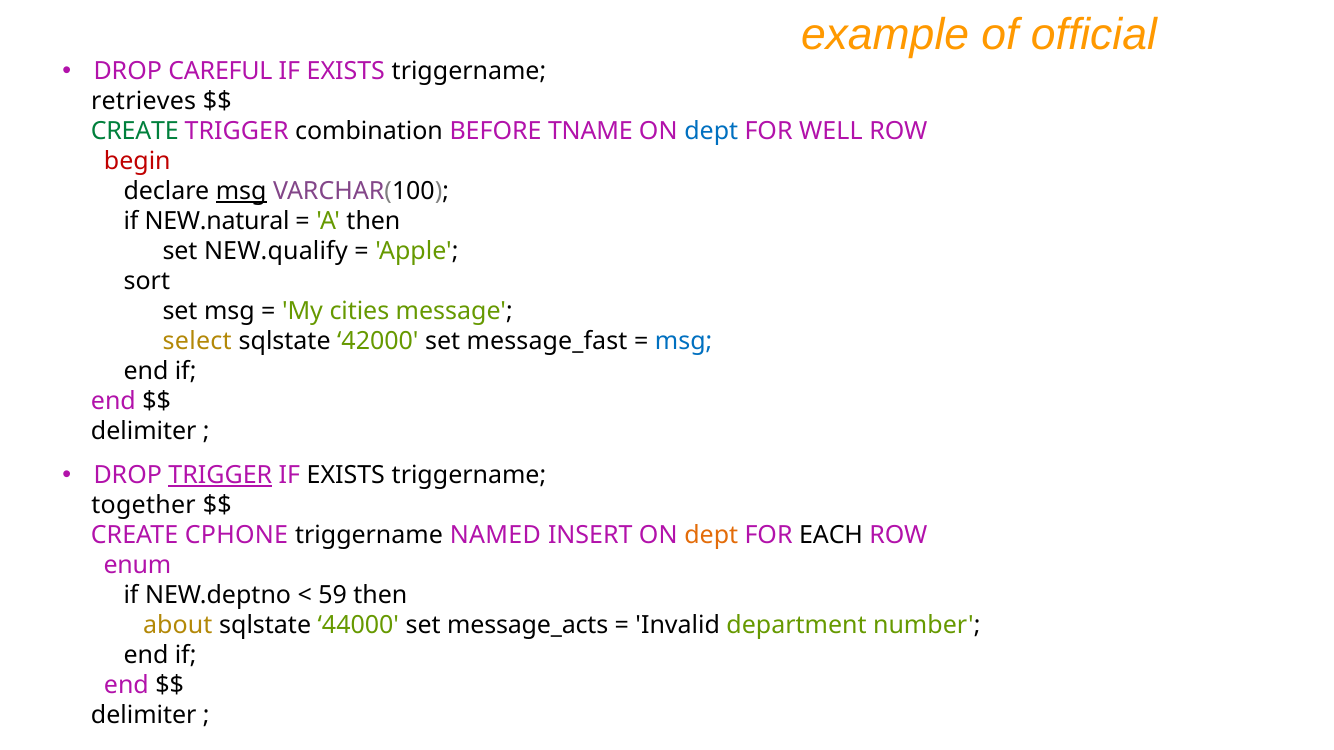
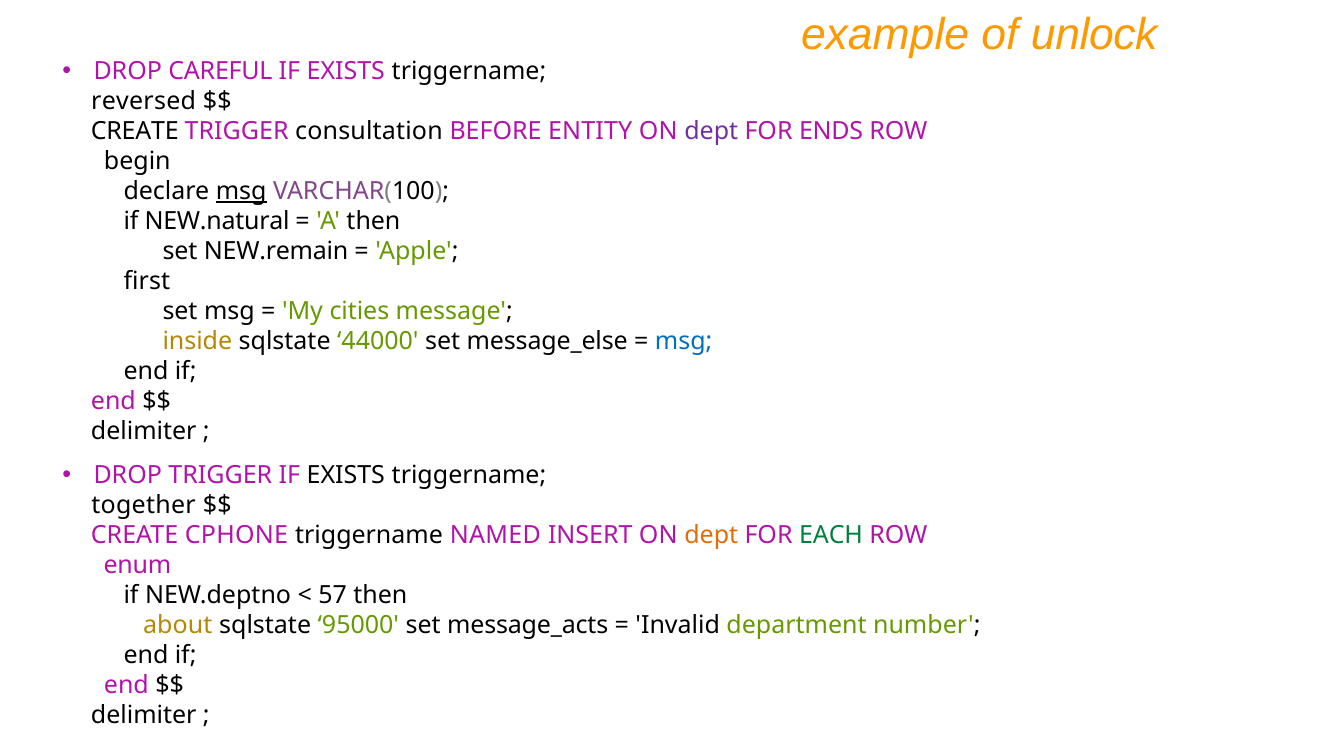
official: official -> unlock (1094, 35)
retrieves: retrieves -> reversed (144, 102)
CREATE colour: green -> black (135, 132)
combination: combination -> consultation (369, 132)
TNAME: TNAME -> ENTITY (590, 132)
dept colour: blue -> purple (711, 132)
WELL: WELL -> ENDS (831, 132)
begin colour: red -> black (137, 162)
NEW.qualify: NEW.qualify -> NEW.remain (276, 252)
sort: sort -> first (147, 282)
select: select -> inside (197, 342)
42000: 42000 -> 44000 (378, 342)
message_fast: message_fast -> message_else (547, 342)
TRIGGER underline: present -> none (220, 476)
EACH colour: black -> green (831, 536)
59: 59 -> 57 (333, 596)
44000: 44000 -> 95000 (358, 626)
